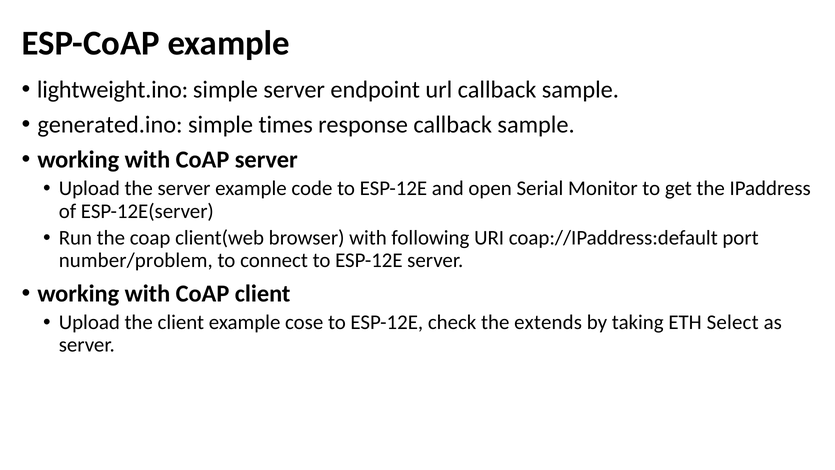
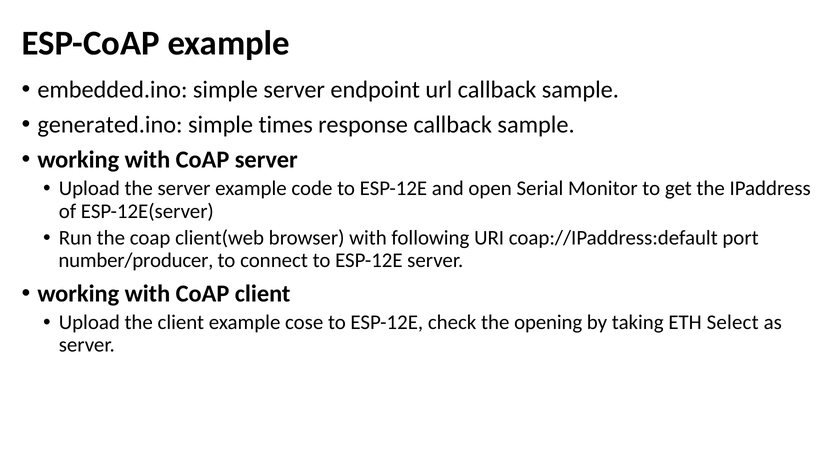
lightweight.ino: lightweight.ino -> embedded.ino (112, 90)
number/problem: number/problem -> number/producer (136, 260)
extends: extends -> opening (548, 322)
